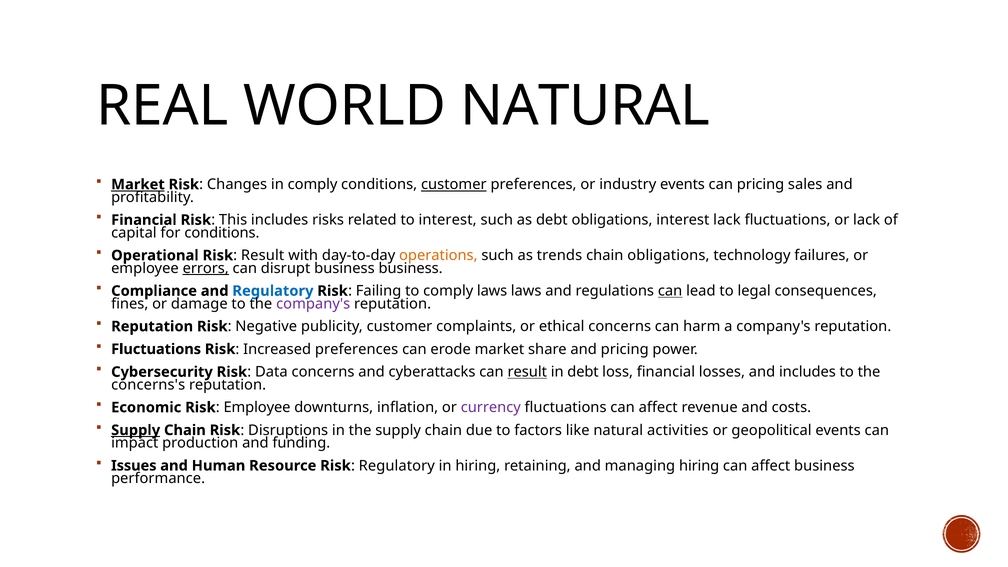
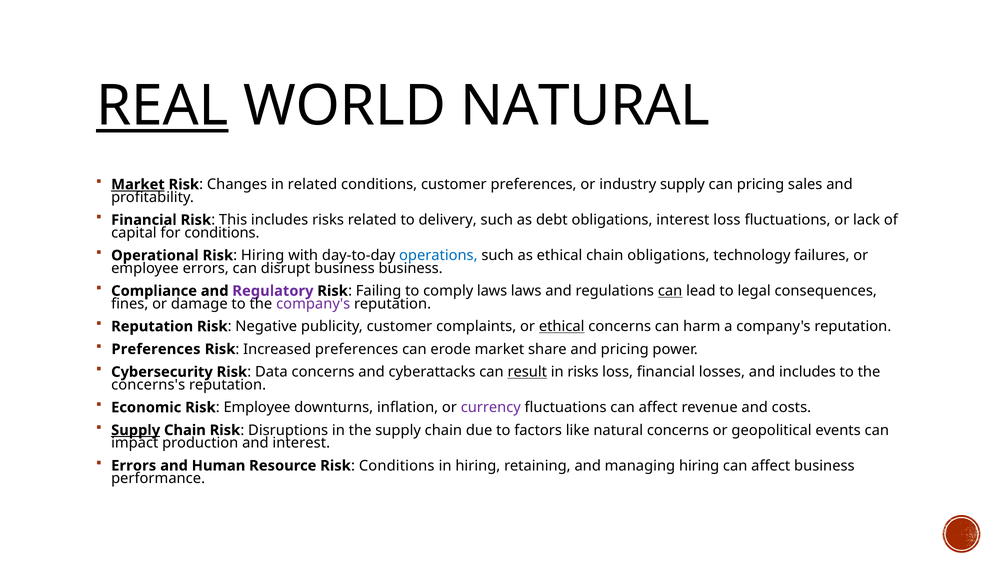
REAL underline: none -> present (162, 106)
in comply: comply -> related (312, 185)
customer underline: present -> none (454, 185)
industry events: events -> supply (682, 185)
to interest: interest -> delivery (448, 220)
interest lack: lack -> loss (727, 220)
Risk Result: Result -> Hiring (263, 255)
operations colour: orange -> blue (438, 255)
as trends: trends -> ethical (559, 255)
errors underline: present -> none (206, 268)
Regulatory colour: blue -> purple (273, 291)
ethical underline: none -> present (562, 326)
Fluctuations: Fluctuations -> Preferences (156, 349)
in debt: debt -> risks (583, 372)
natural activities: activities -> concerns (678, 430)
and funding: funding -> interest (301, 443)
Issues: Issues -> Errors (134, 466)
Risk Regulatory: Regulatory -> Conditions (397, 466)
